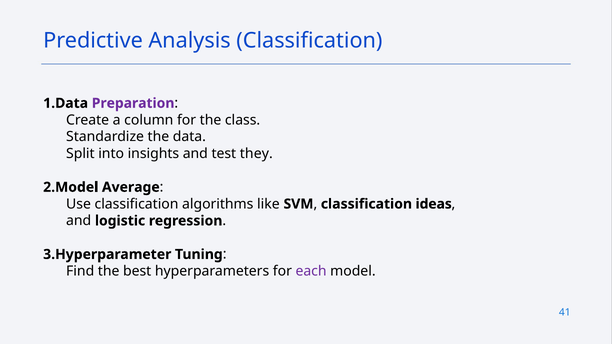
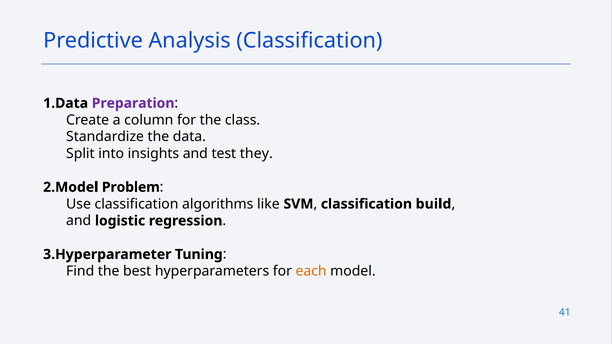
Average: Average -> Problem (131, 187)
ideas: ideas -> build (434, 204)
each colour: purple -> orange (311, 271)
